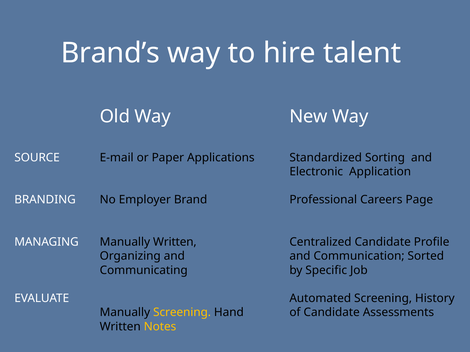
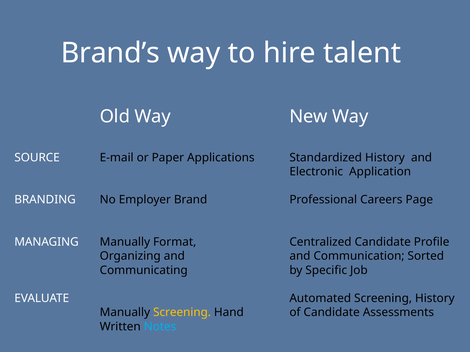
Standardized Sorting: Sorting -> History (385, 158)
Manually Written: Written -> Format (175, 242)
Notes colour: yellow -> light blue (160, 327)
